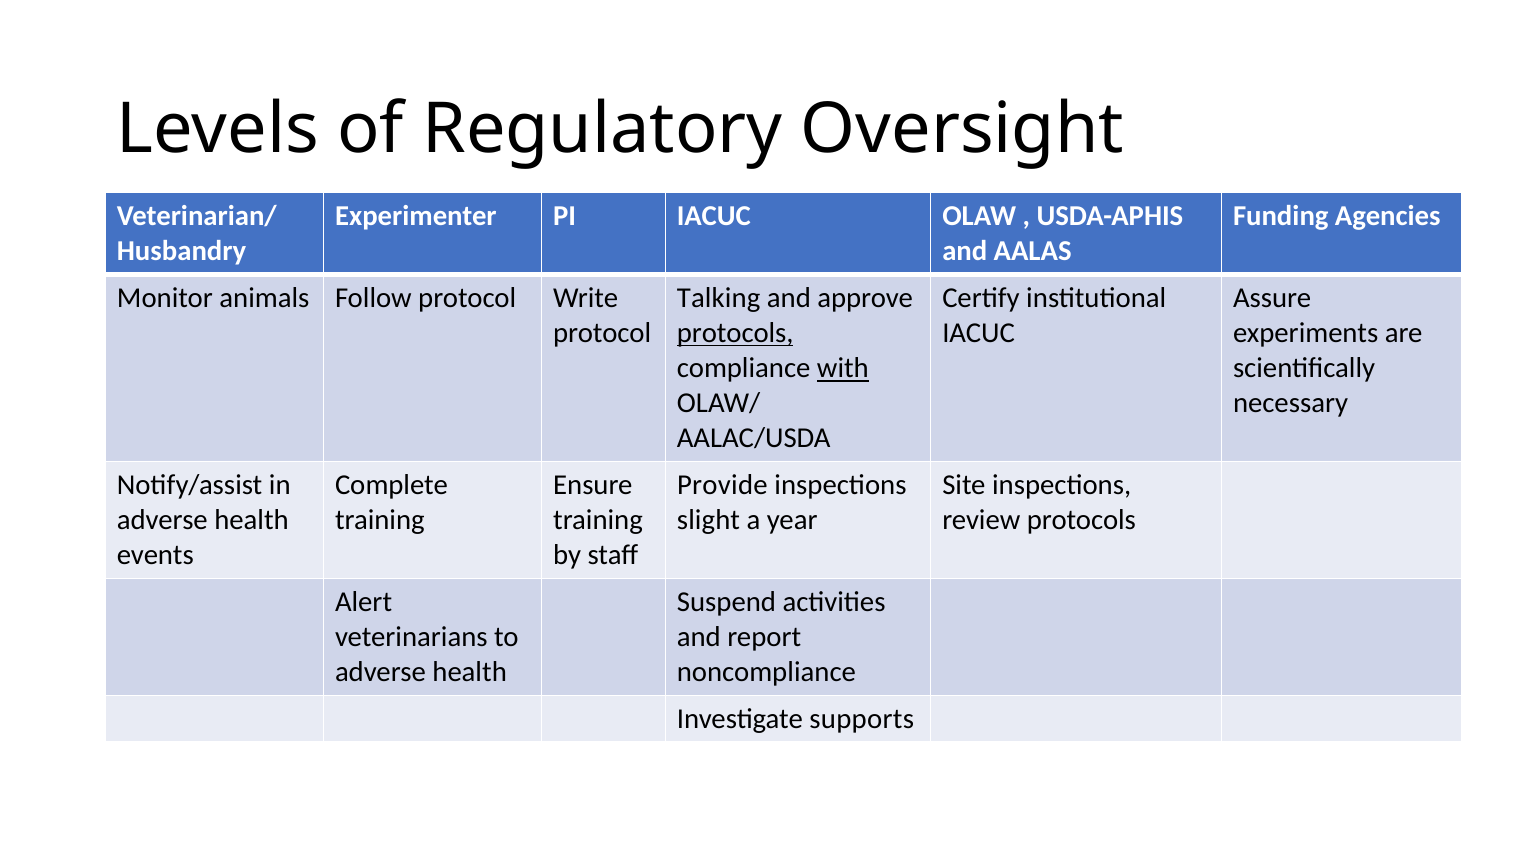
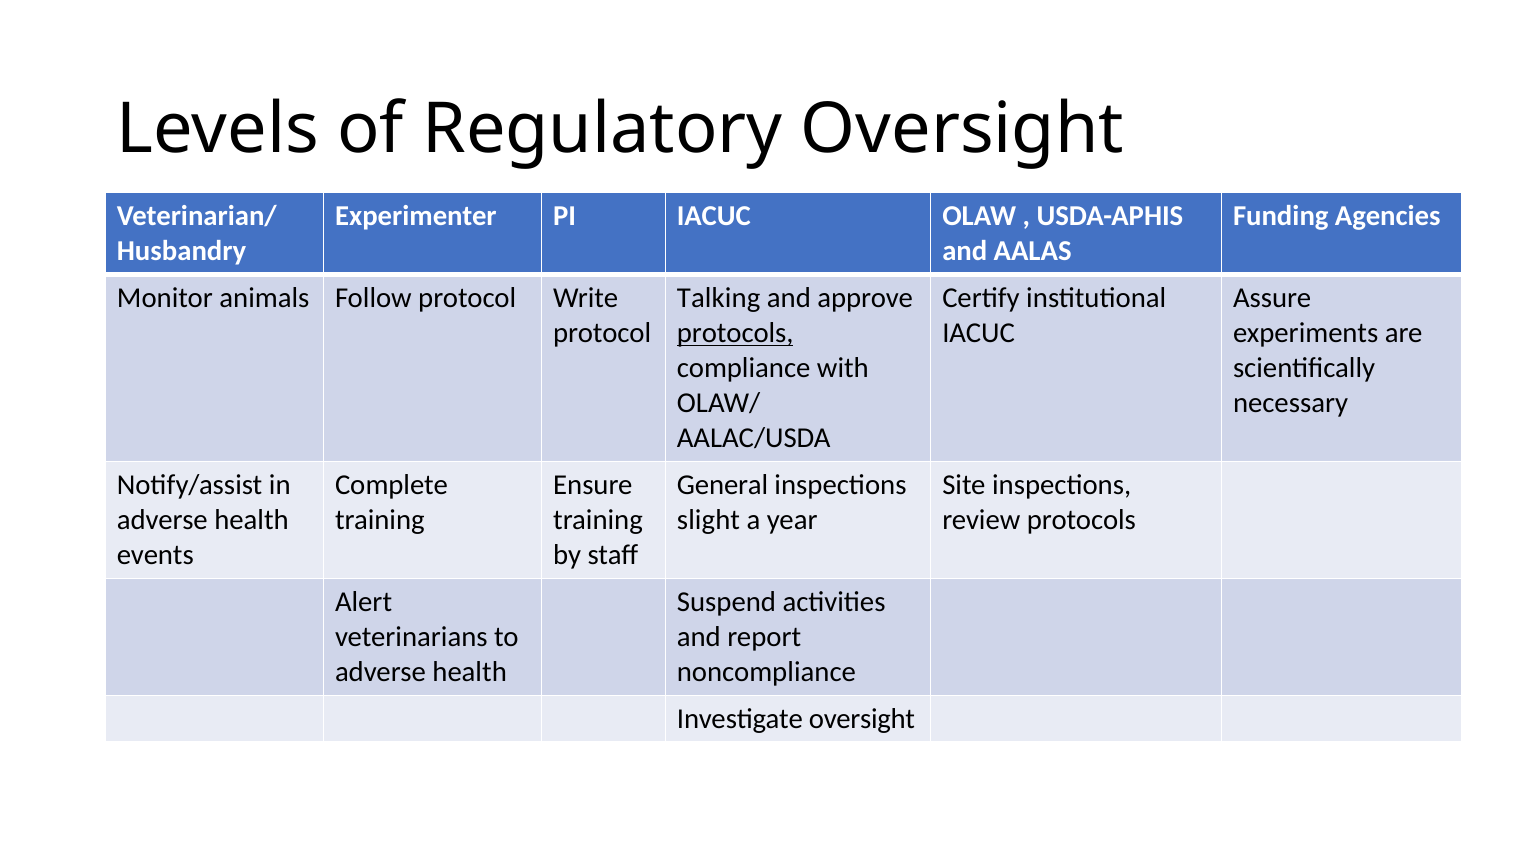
with underline: present -> none (843, 368)
Provide: Provide -> General (723, 485)
Investigate supports: supports -> oversight (862, 719)
